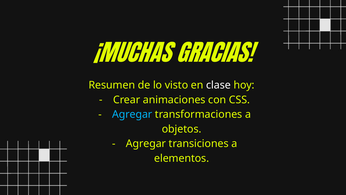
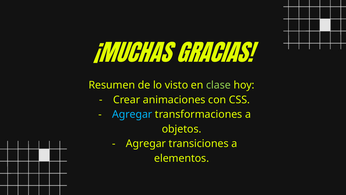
clase colour: white -> light green (218, 85)
